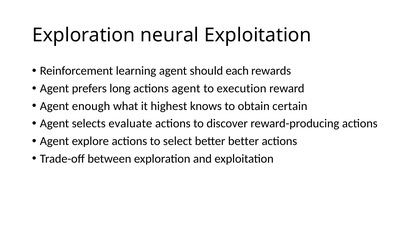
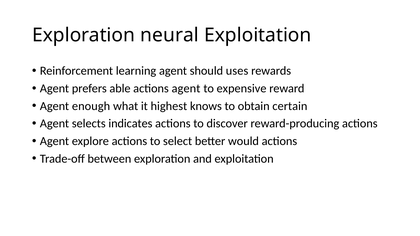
each: each -> uses (237, 71)
long: long -> able (120, 89)
execution: execution -> expensive (242, 89)
evaluate: evaluate -> indicates (130, 124)
better better: better -> would (243, 141)
